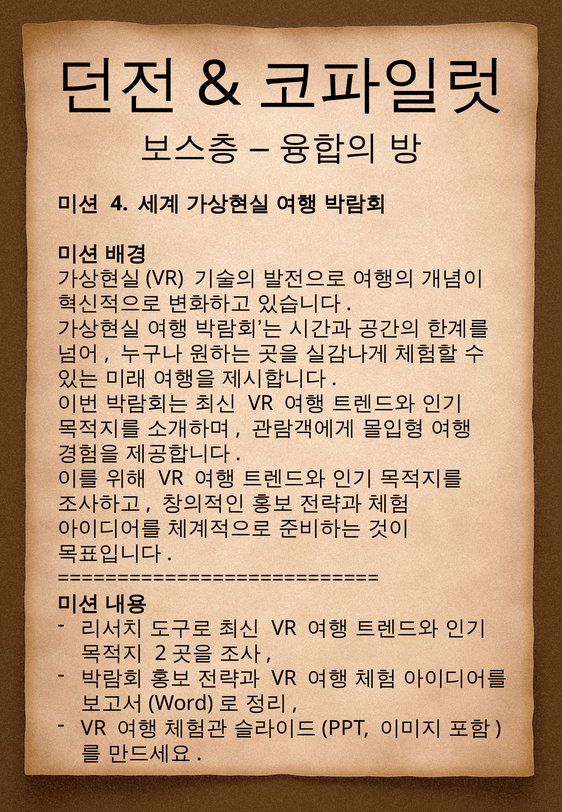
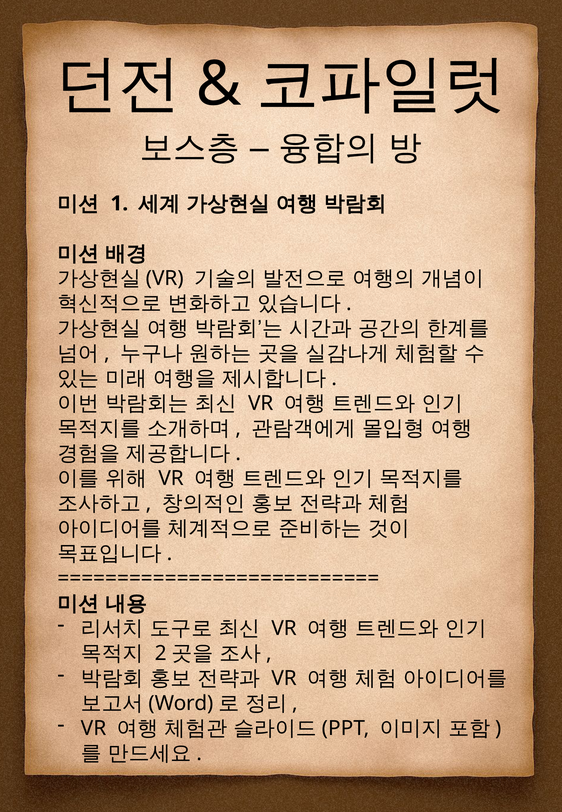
4: 4 -> 1 (119, 203)
